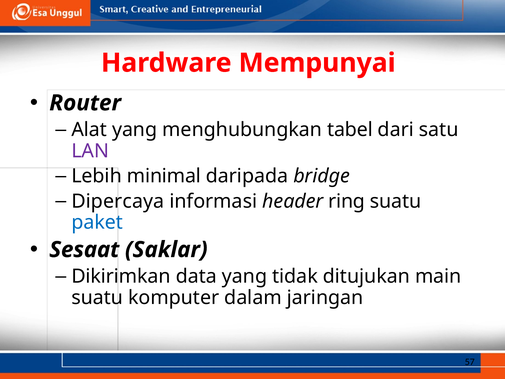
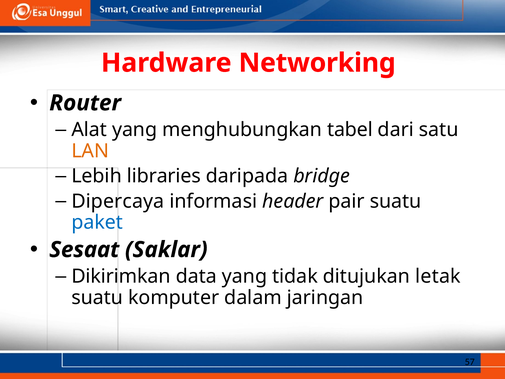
Mempunyai: Mempunyai -> Networking (317, 63)
LAN colour: purple -> orange (90, 151)
minimal: minimal -> libraries (164, 176)
ring: ring -> pair (347, 201)
main: main -> letak (438, 276)
